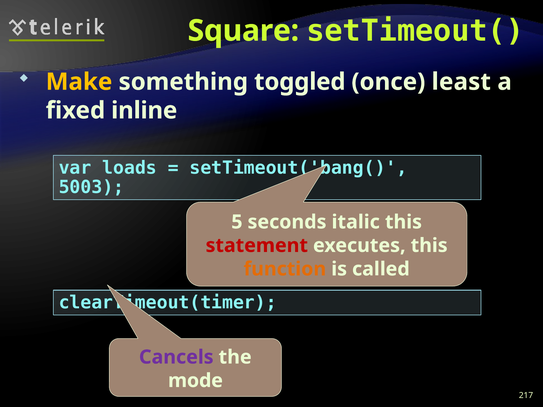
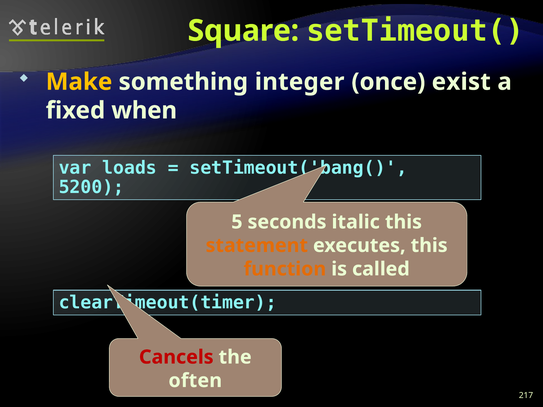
toggled: toggled -> integer (300, 82)
least: least -> exist (461, 82)
inline: inline -> when (144, 111)
5003: 5003 -> 5200 (91, 187)
statement colour: red -> orange (257, 246)
Cancels colour: purple -> red (176, 357)
mode: mode -> often (195, 381)
